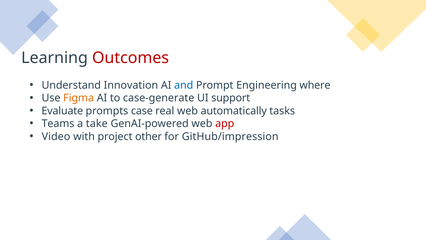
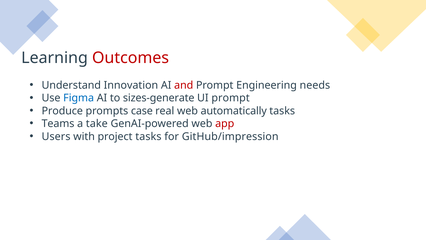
and colour: blue -> red (184, 85)
where: where -> needs (315, 85)
Figma colour: orange -> blue (79, 98)
case-generate: case-generate -> sizes-generate (159, 98)
UI support: support -> prompt (231, 98)
Evaluate: Evaluate -> Produce (62, 111)
Video: Video -> Users (56, 136)
project other: other -> tasks (148, 136)
